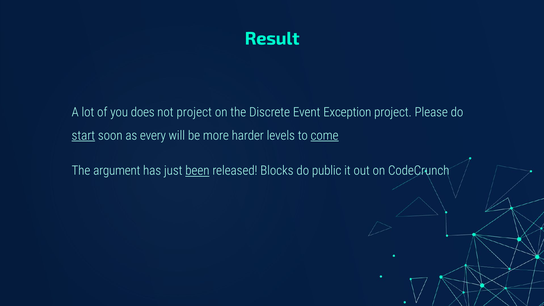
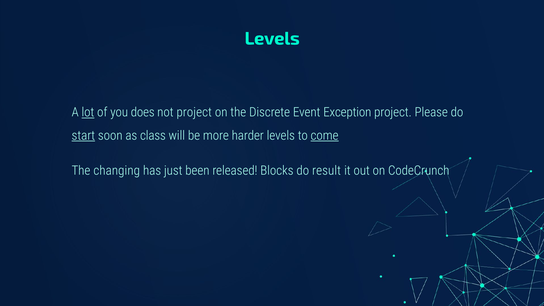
Result: Result -> Levels (272, 39)
lot underline: none -> present (88, 112)
every: every -> class (153, 136)
argument: argument -> changing (117, 171)
been underline: present -> none (197, 171)
public: public -> result (327, 171)
